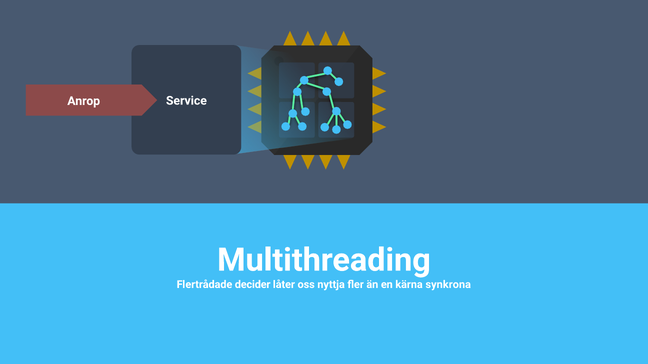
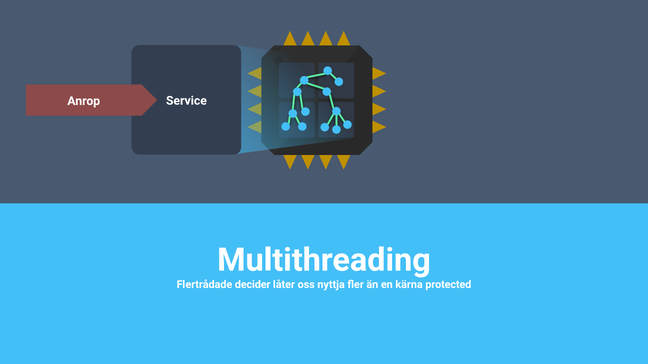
synkrona: synkrona -> protected (448, 285)
